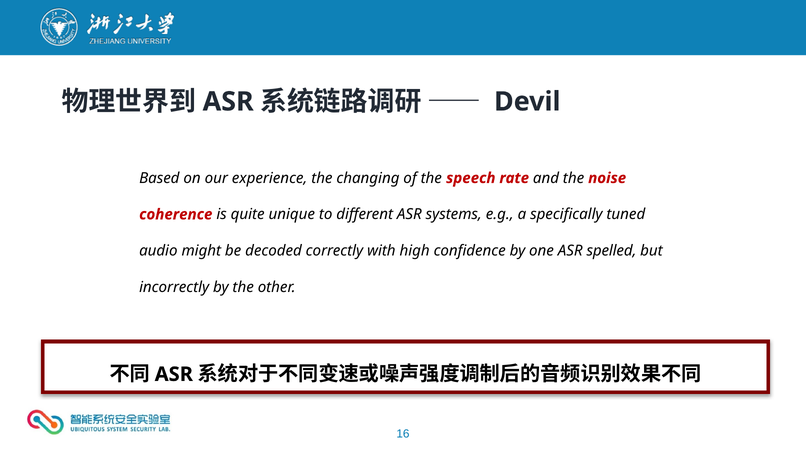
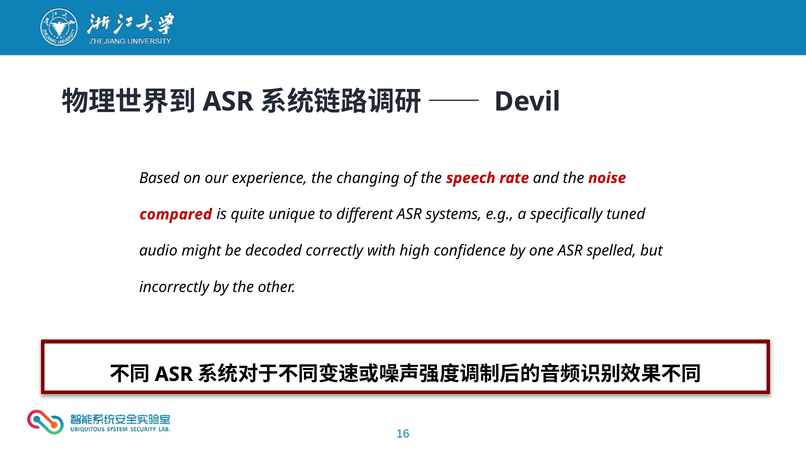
coherence: coherence -> compared (176, 214)
